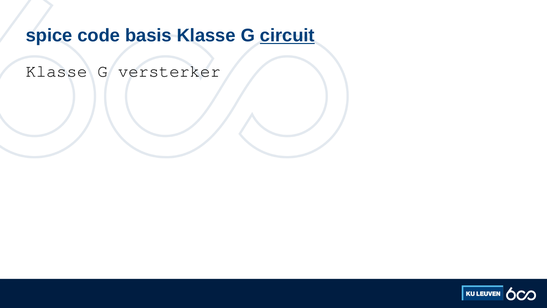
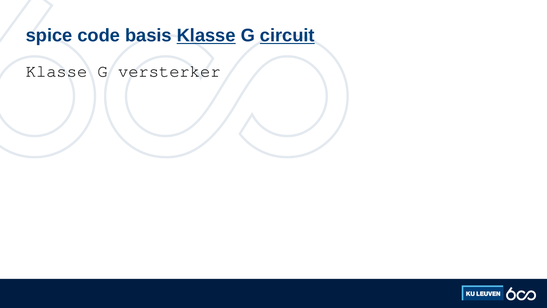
Klasse underline: none -> present (206, 36)
